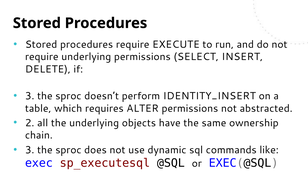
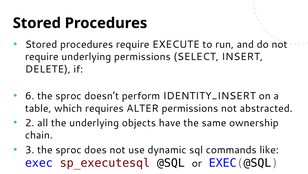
3: 3 -> 6 (30, 96)
